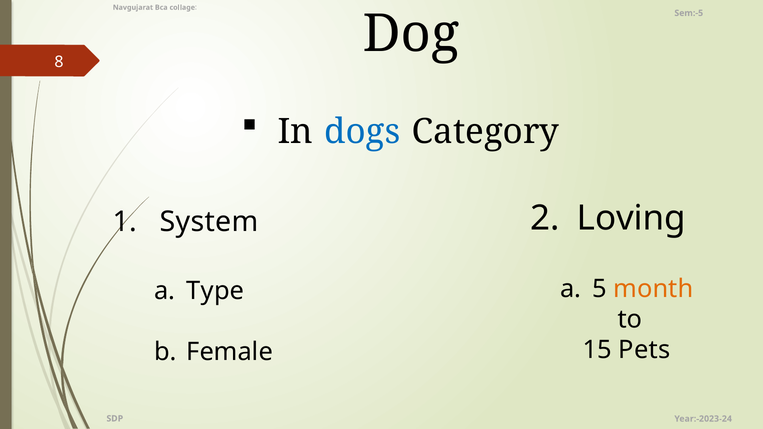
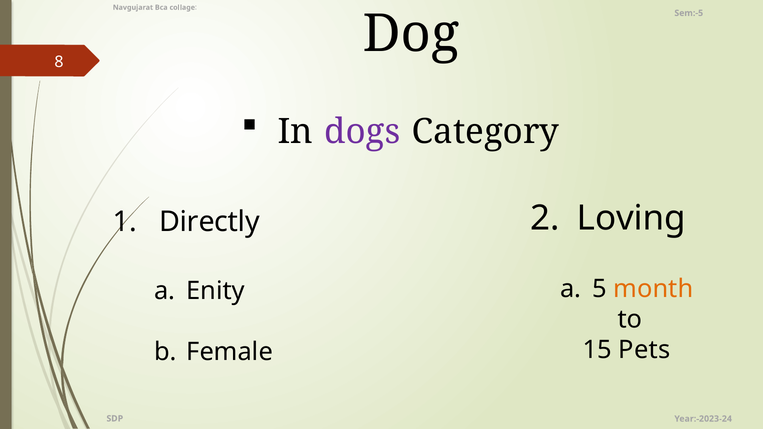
dogs colour: blue -> purple (362, 132)
System: System -> Directly (209, 222)
Type: Type -> Enity (215, 291)
